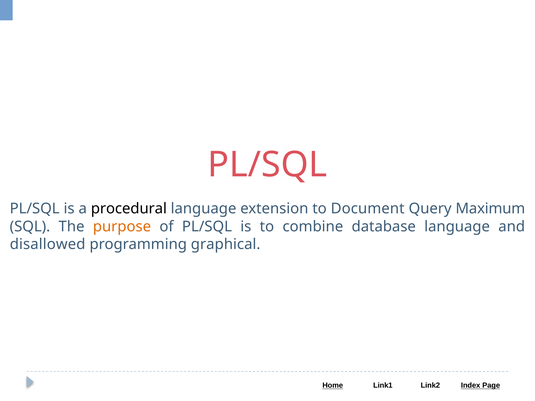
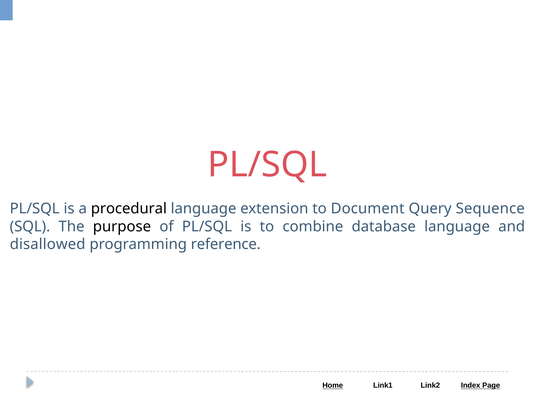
Maximum: Maximum -> Sequence (490, 209)
purpose colour: orange -> black (122, 227)
graphical: graphical -> reference (226, 244)
